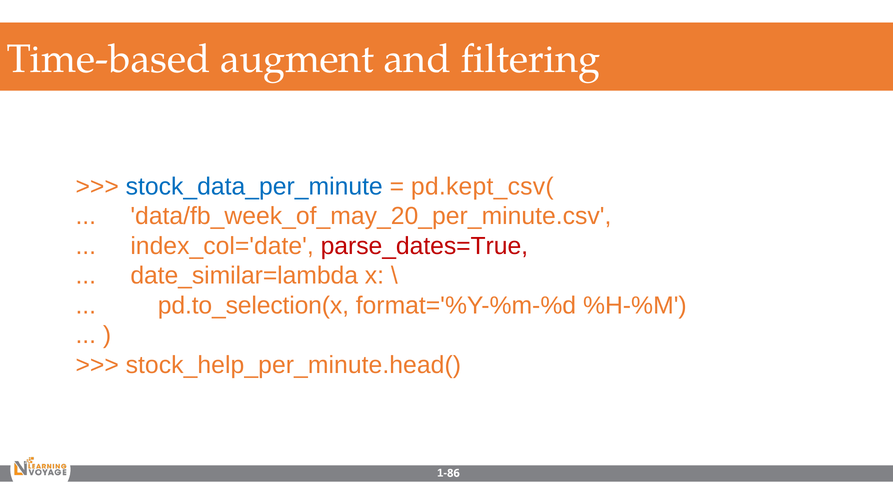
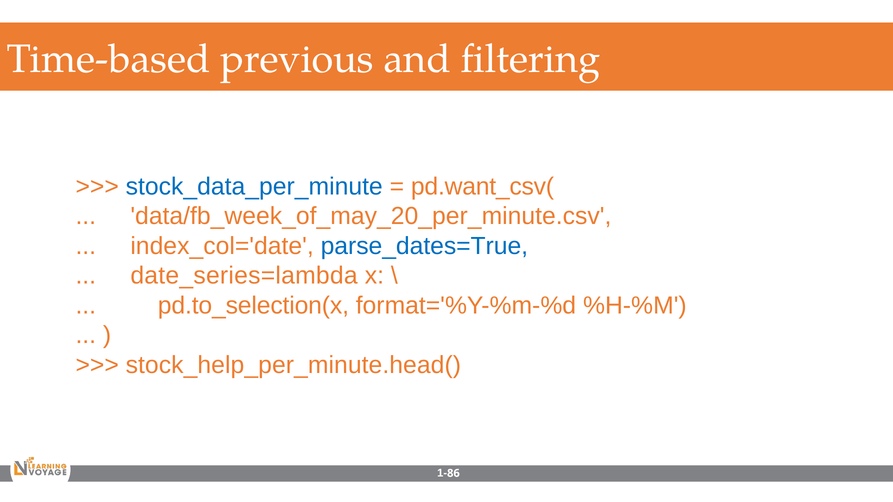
augment: augment -> previous (297, 59)
pd.kept_csv(: pd.kept_csv( -> pd.want_csv( (483, 187)
parse_dates=True colour: red -> blue (424, 246)
date_similar=lambda: date_similar=lambda -> date_series=lambda (244, 276)
